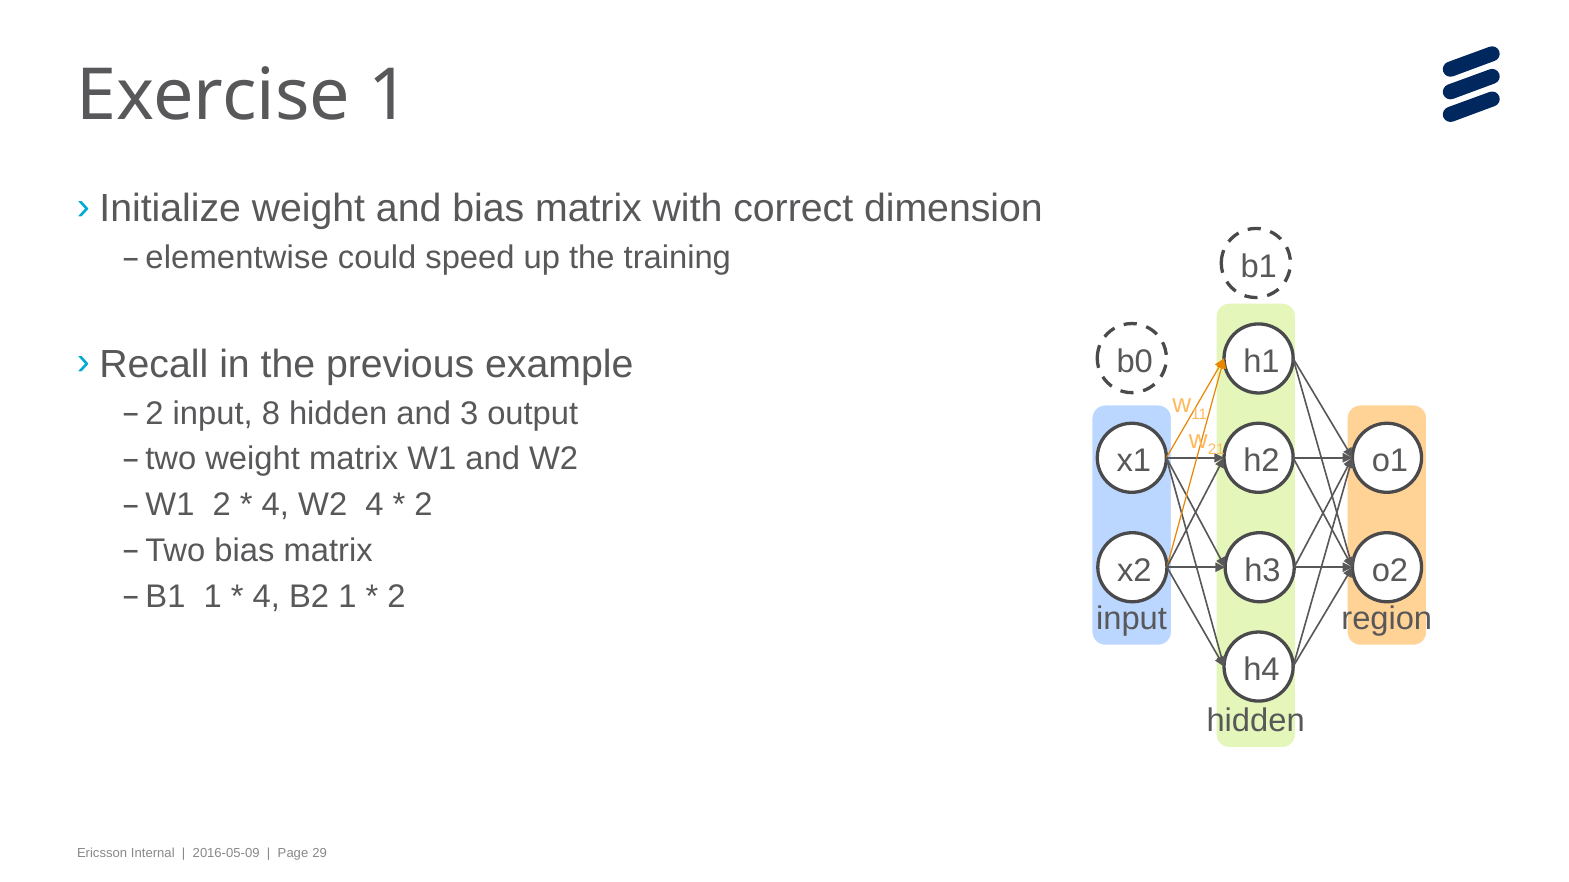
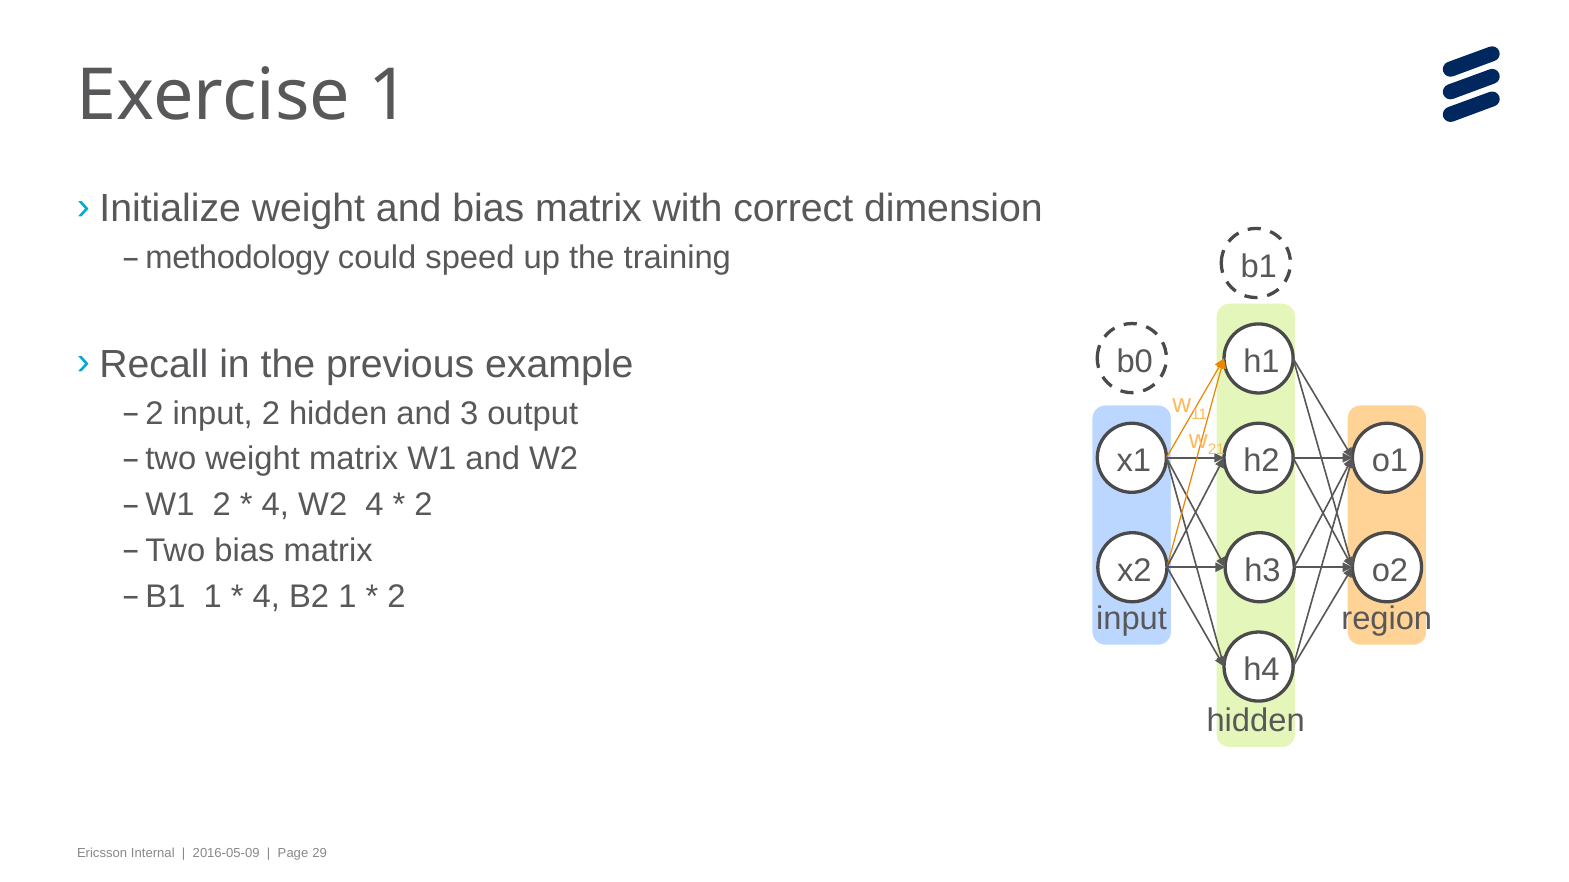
elementwise: elementwise -> methodology (237, 258)
input 8: 8 -> 2 (271, 414)
